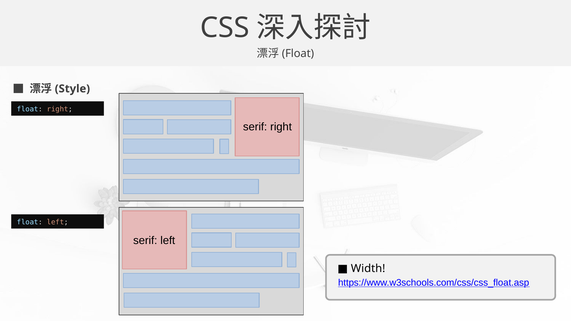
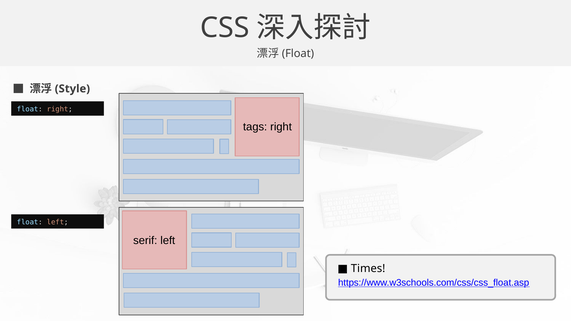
serif: serif -> tags (255, 127)
Width: Width -> Times (368, 269)
